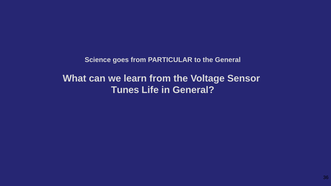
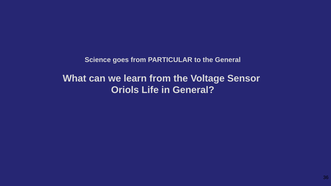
Tunes: Tunes -> Oriols (125, 90)
